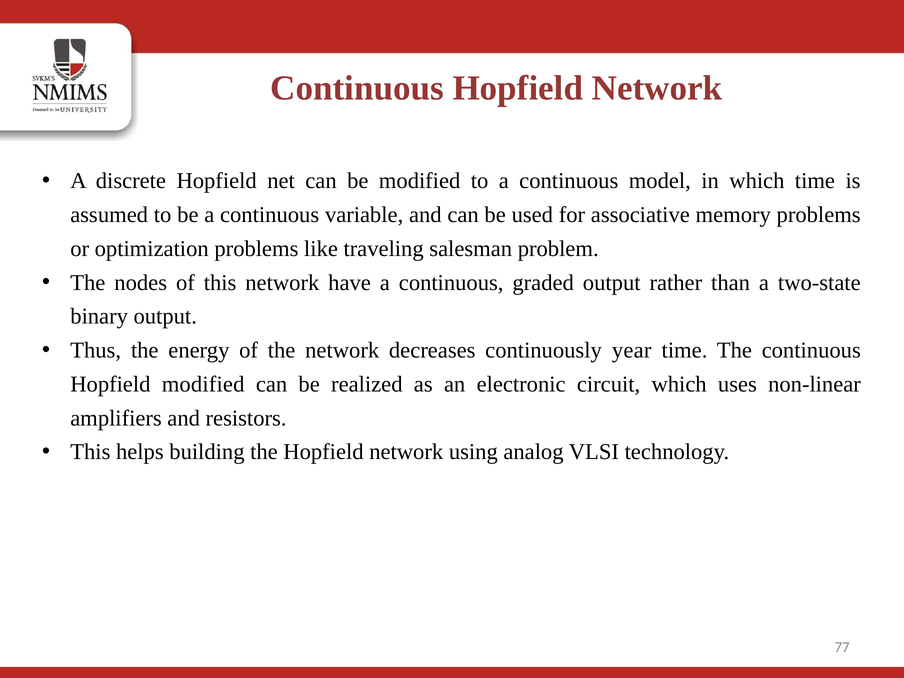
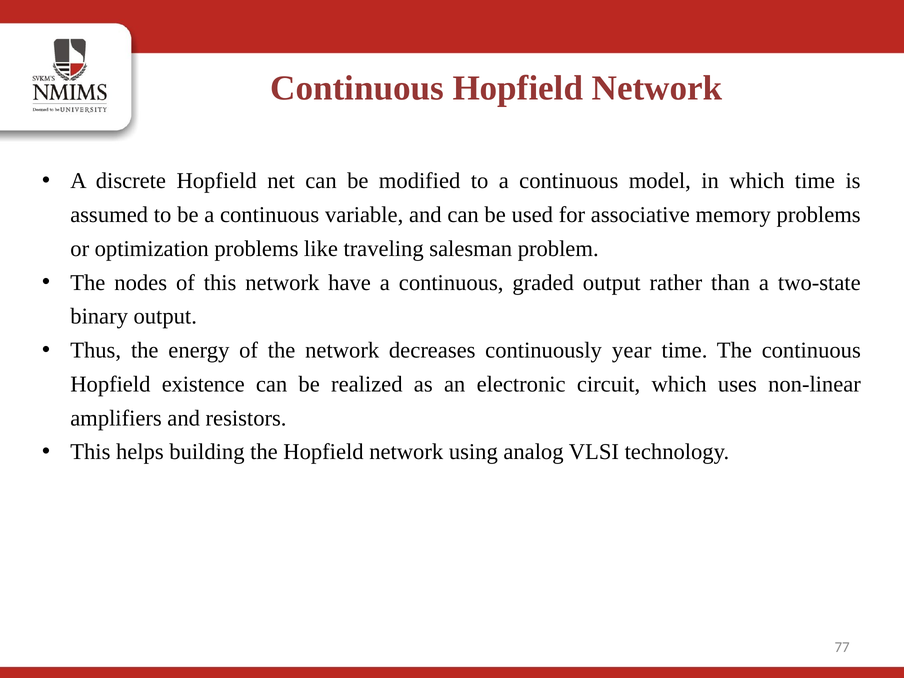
Hopfield modified: modified -> existence (203, 384)
